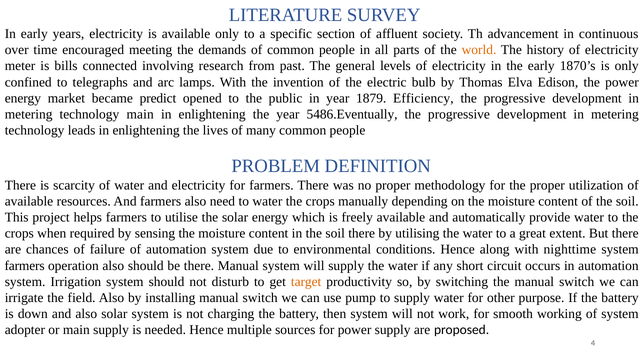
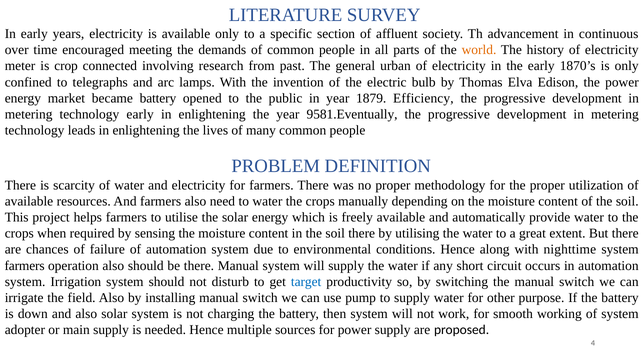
bills: bills -> crop (66, 66)
levels: levels -> urban (395, 66)
became predict: predict -> battery (158, 98)
technology main: main -> early (140, 114)
5486.Eventually: 5486.Eventually -> 9581.Eventually (352, 114)
target colour: orange -> blue (306, 282)
